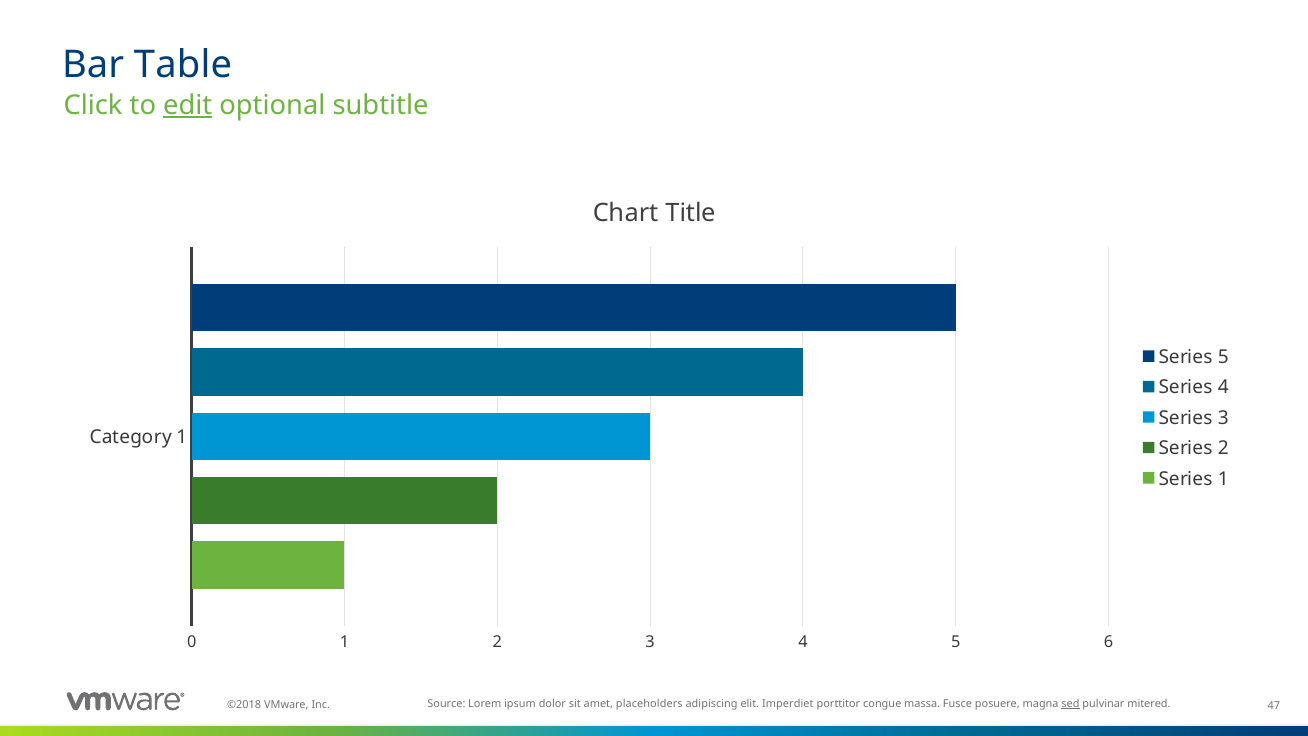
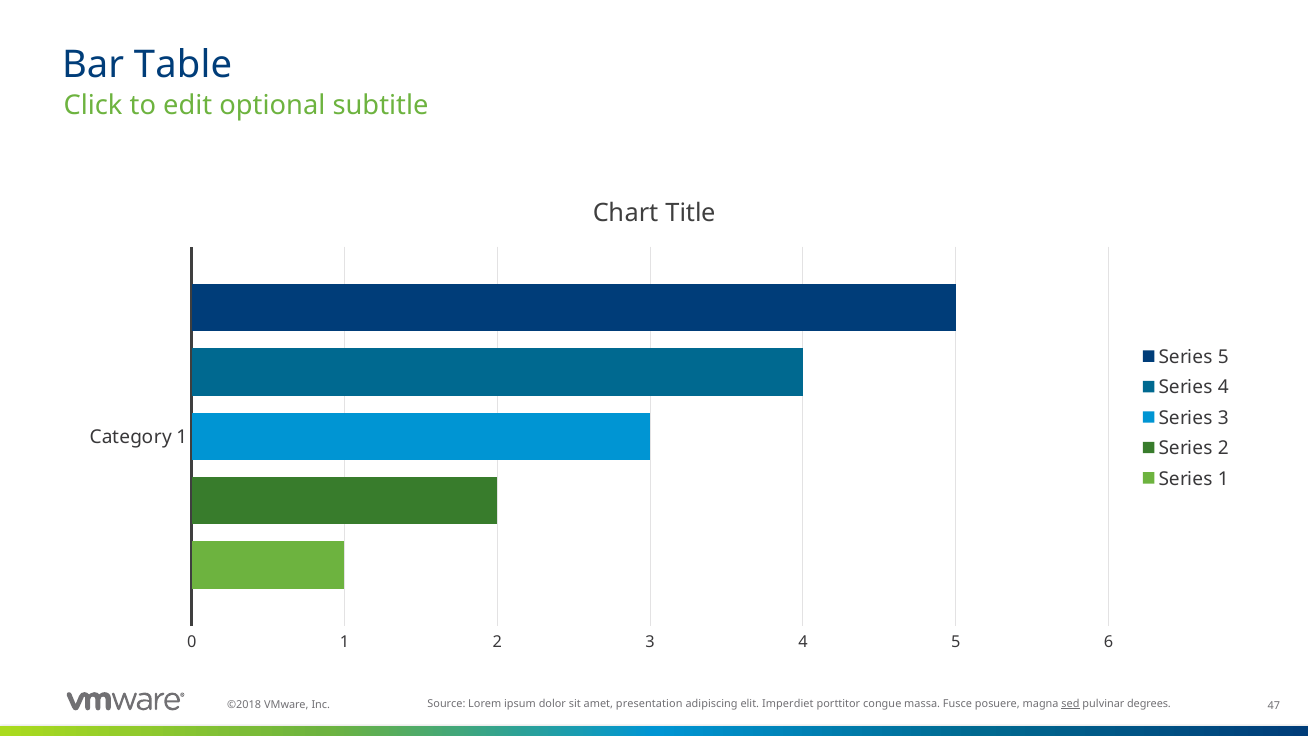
edit underline: present -> none (188, 105)
placeholders: placeholders -> presentation (649, 704)
mitered: mitered -> degrees (1149, 704)
